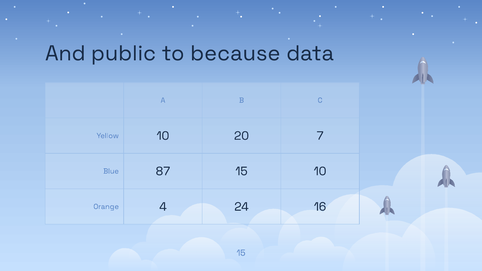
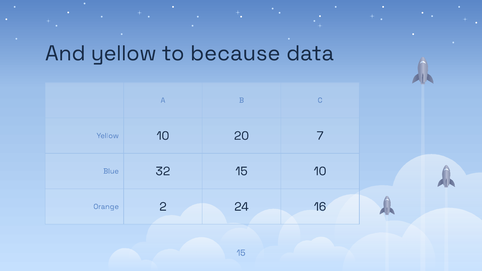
And public: public -> yellow (124, 53)
87: 87 -> 32 (163, 171)
4: 4 -> 2 (163, 207)
